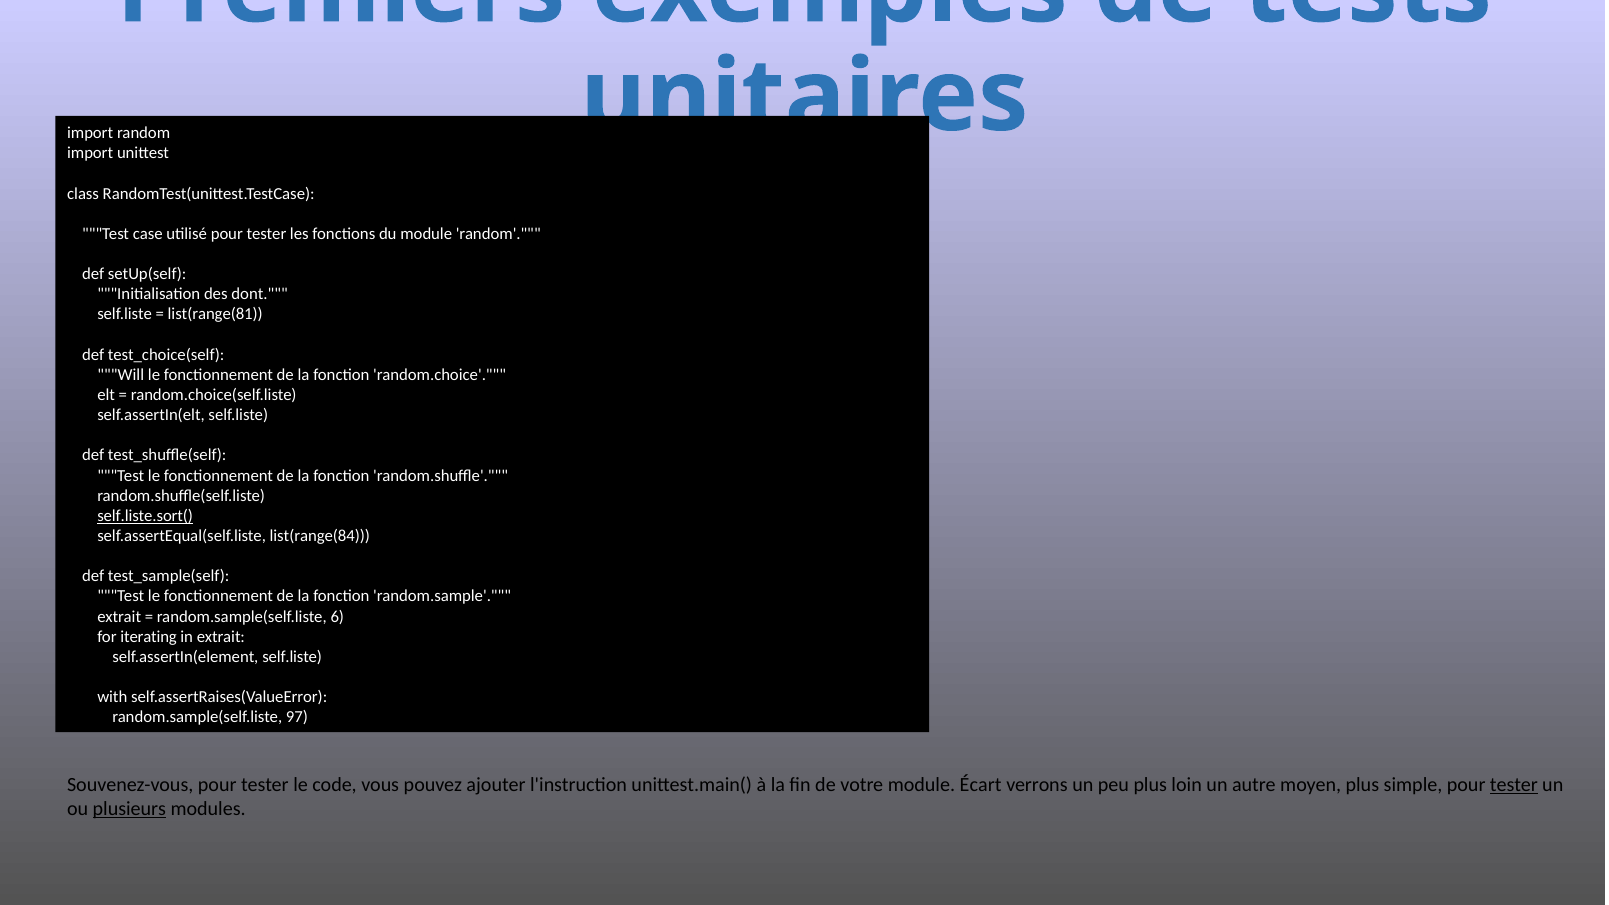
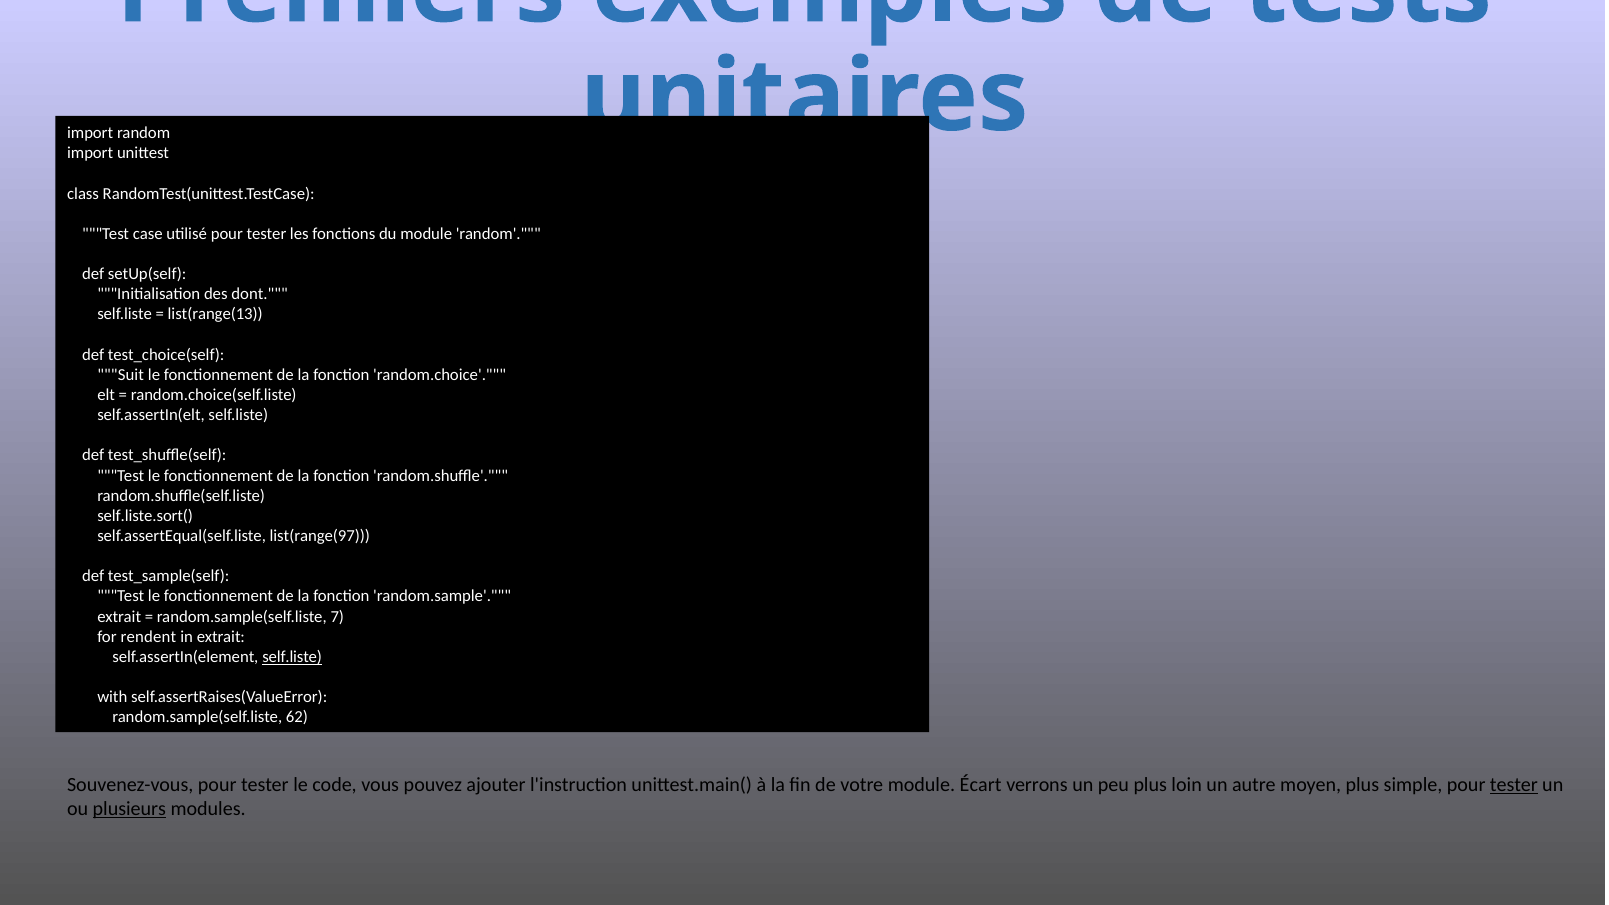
list(range(81: list(range(81 -> list(range(13 (215, 314)
Will: Will -> Suit (121, 375)
self.liste.sort( underline: present -> none (145, 516)
list(range(84: list(range(84 -> list(range(97 (320, 536)
6: 6 -> 7 (337, 617)
iterating: iterating -> rendent (148, 637)
self.liste underline: none -> present (292, 657)
97: 97 -> 62 (297, 717)
